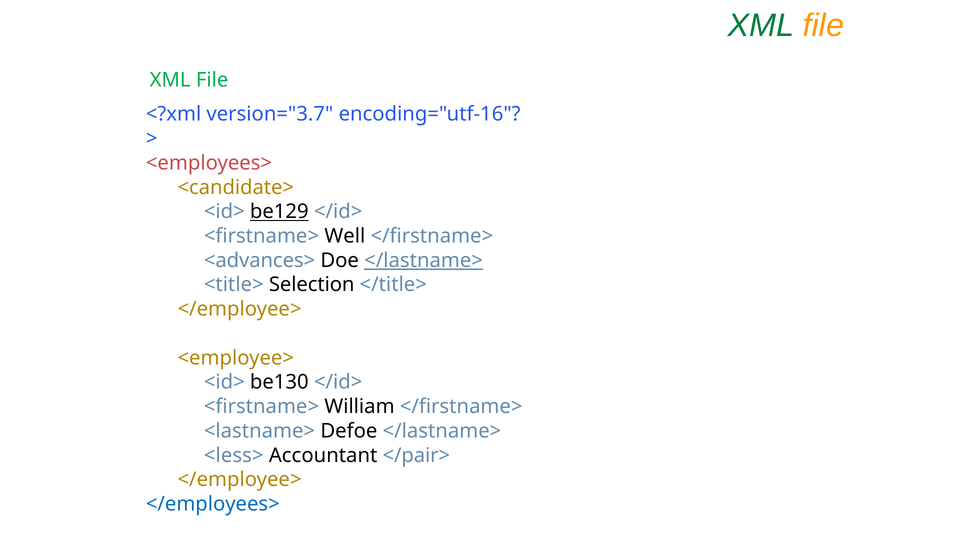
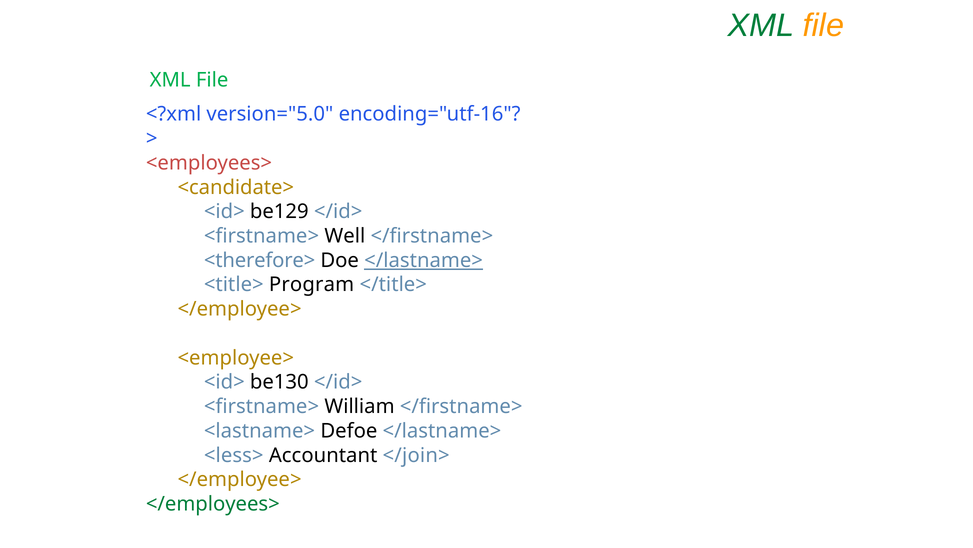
version="3.7: version="3.7 -> version="5.0 (270, 114)
be129 underline: present -> none (279, 211)
<advances>: <advances> -> <therefore> (260, 260)
Selection: Selection -> Program (312, 284)
</pair>: </pair> -> </join> (416, 455)
</employees> colour: blue -> green (213, 503)
